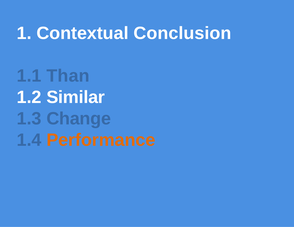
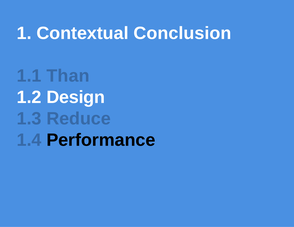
Similar: Similar -> Design (76, 97)
Change: Change -> Reduce (79, 119)
Performance colour: orange -> black (101, 140)
